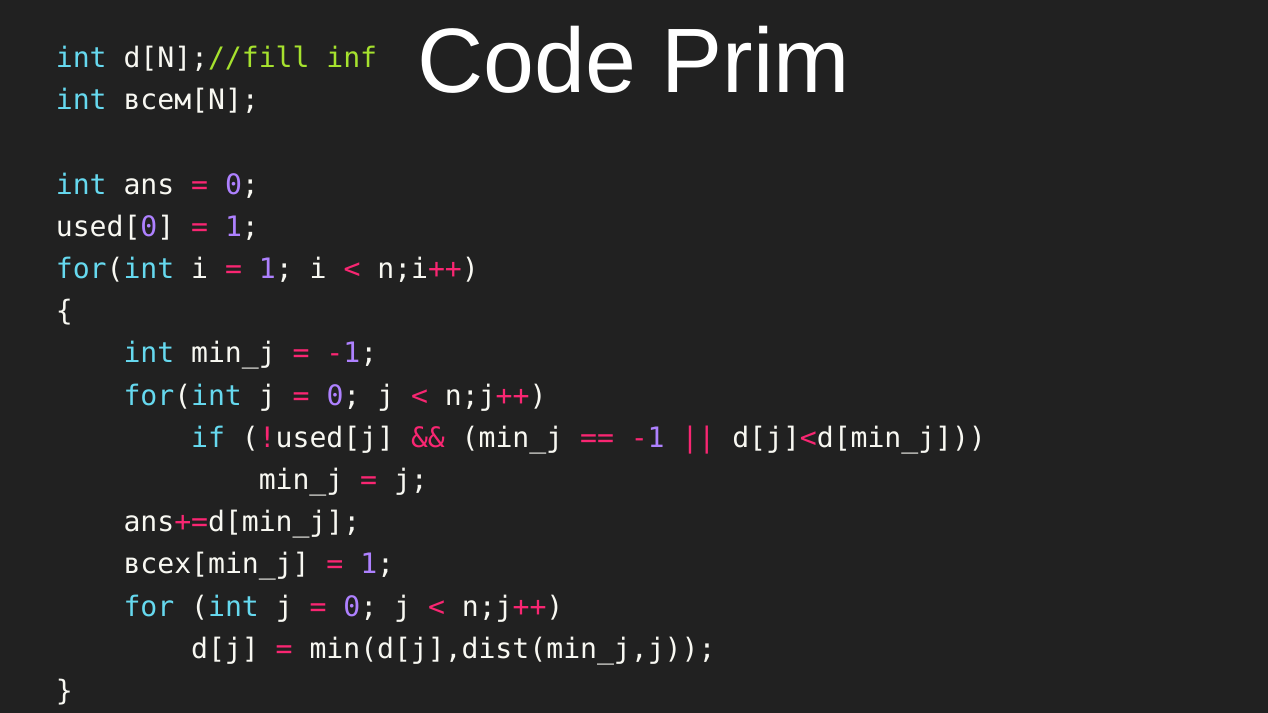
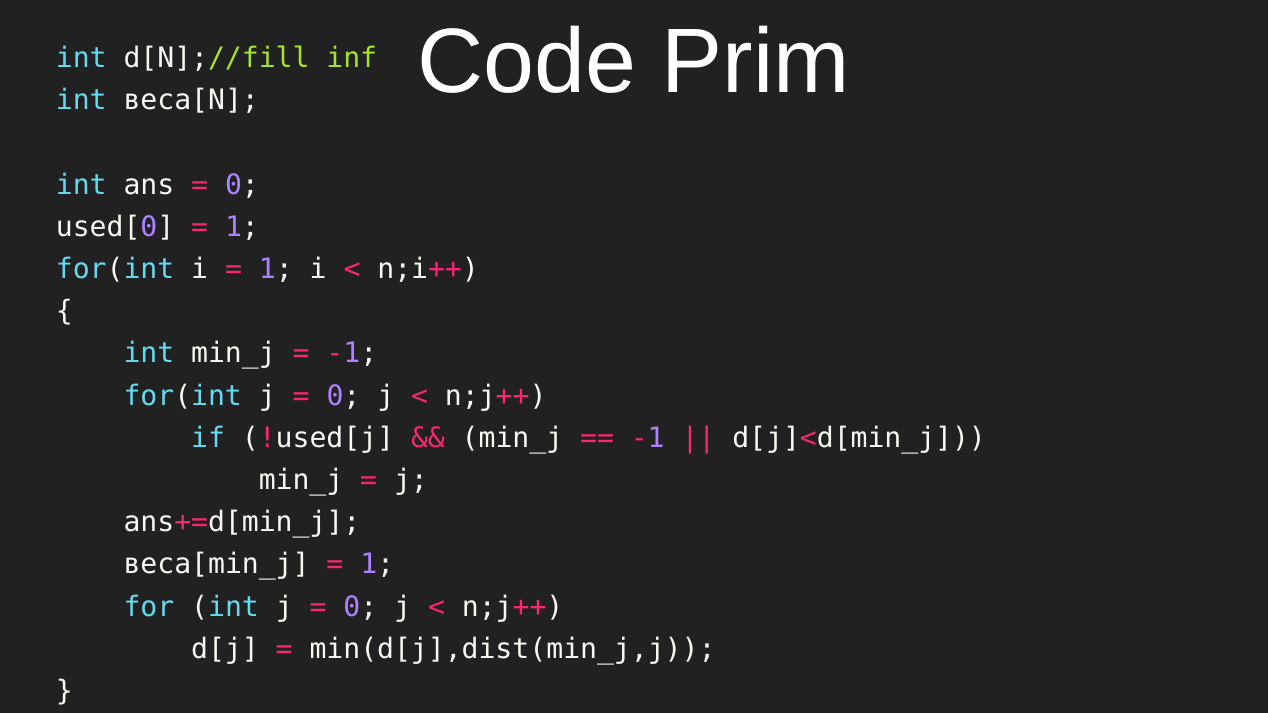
всем[N: всем[N -> веса[N (191, 100)
всех[min_j: всех[min_j -> веса[min_j (217, 565)
